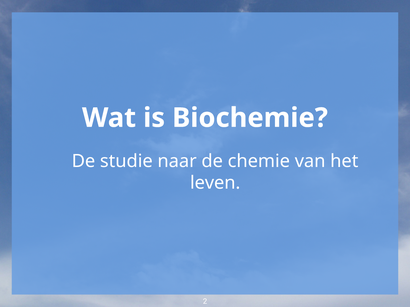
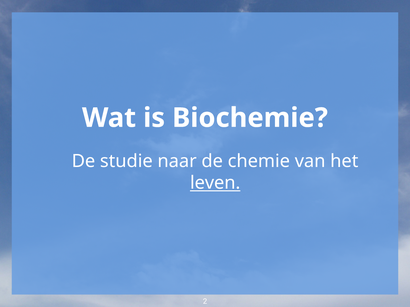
leven underline: none -> present (215, 183)
